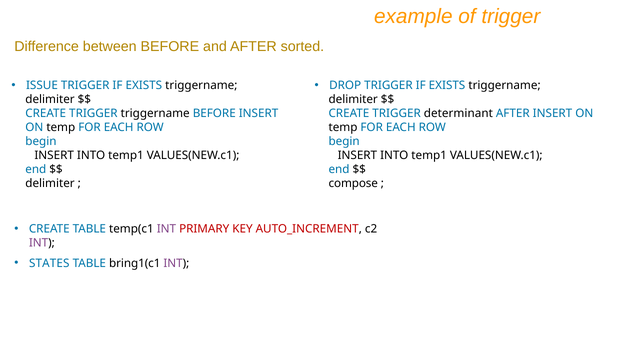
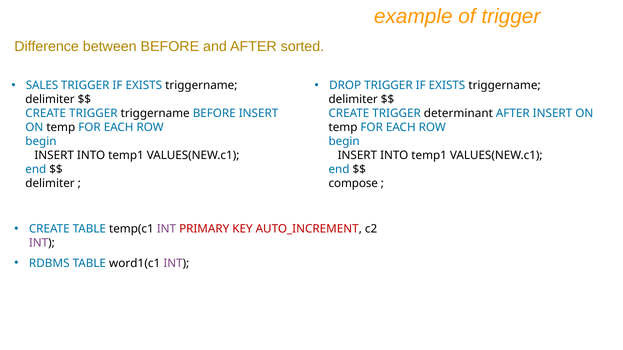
ISSUE: ISSUE -> SALES (42, 85)
STATES: STATES -> RDBMS (49, 264)
bring1(c1: bring1(c1 -> word1(c1 (135, 264)
